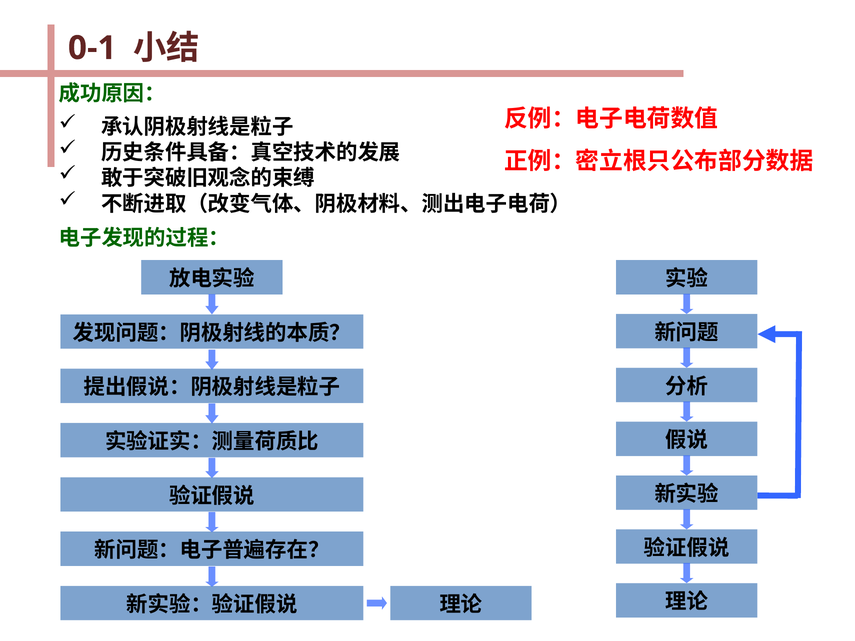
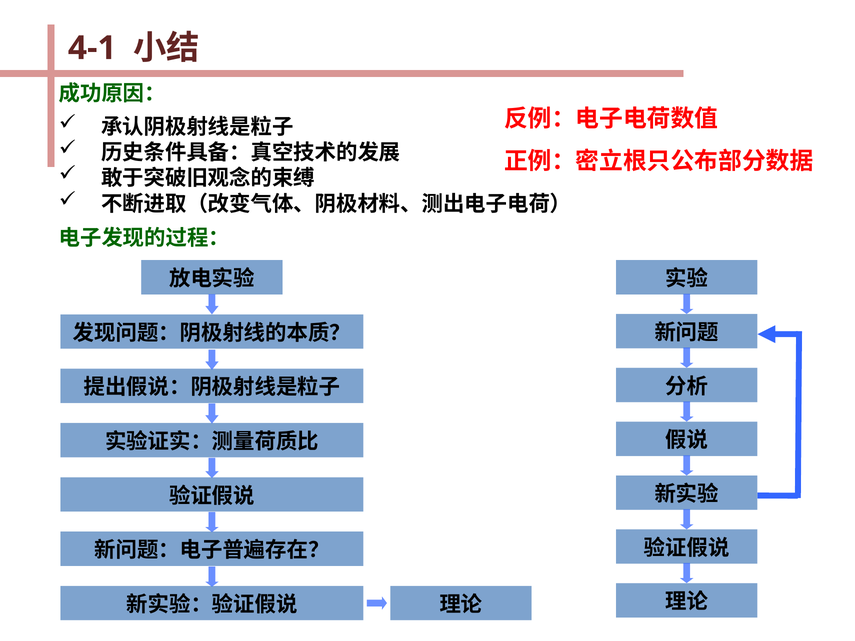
0-1: 0-1 -> 4-1 (92, 48)
